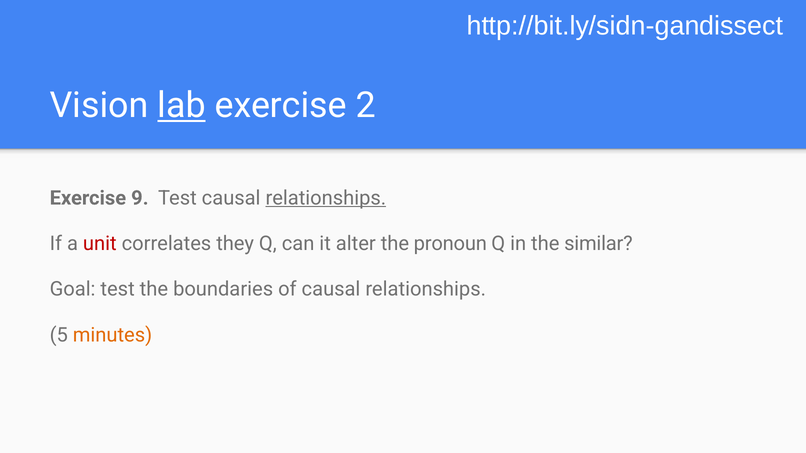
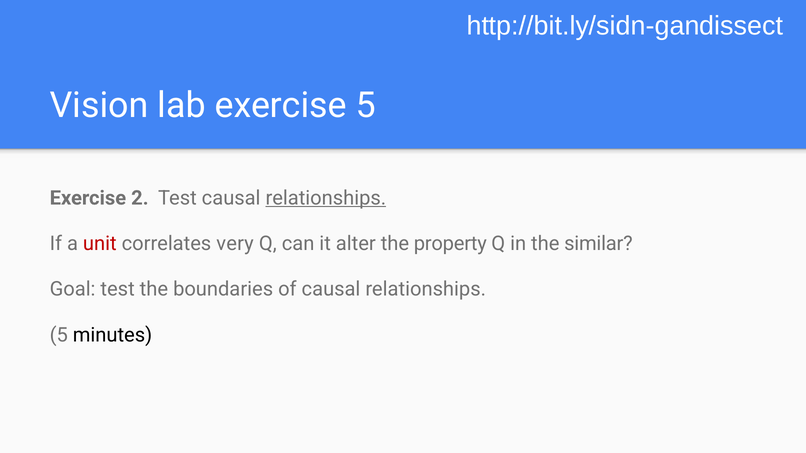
lab underline: present -> none (182, 106)
exercise 2: 2 -> 5 (366, 106)
9: 9 -> 2 (140, 198)
they: they -> very (235, 244)
pronoun: pronoun -> property (450, 244)
minutes colour: orange -> black (112, 335)
